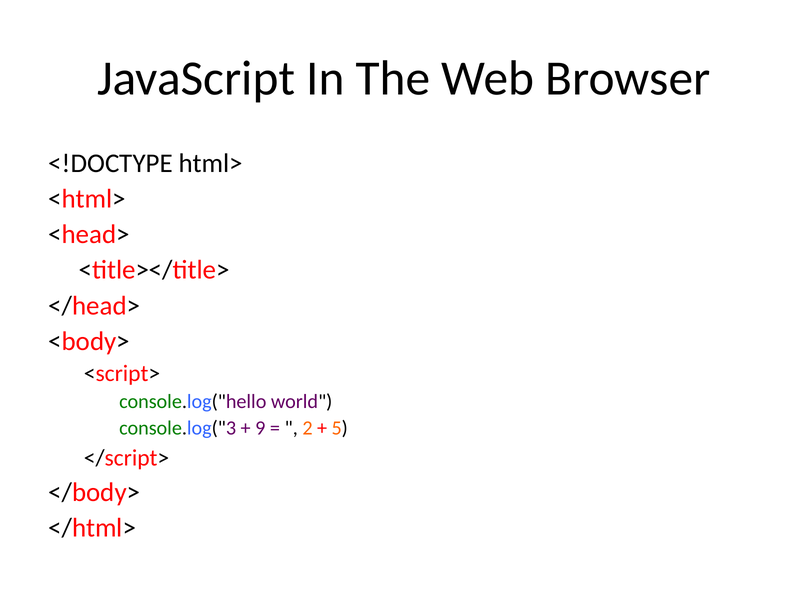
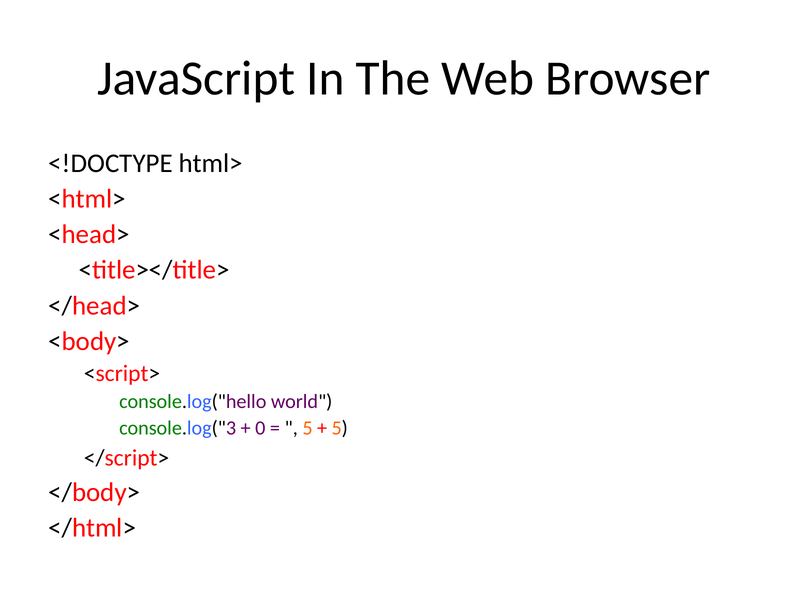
9: 9 -> 0 (260, 428)
2: 2 -> 5 (308, 428)
